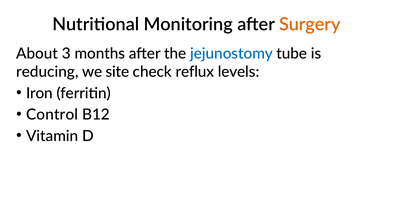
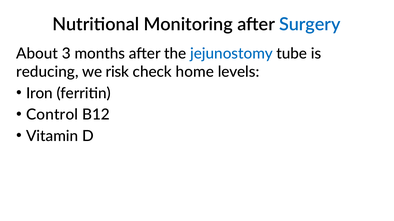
Surgery colour: orange -> blue (310, 24)
site: site -> risk (117, 72)
reflux: reflux -> home (195, 72)
